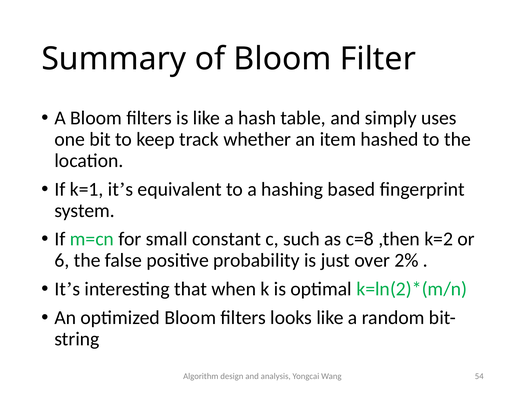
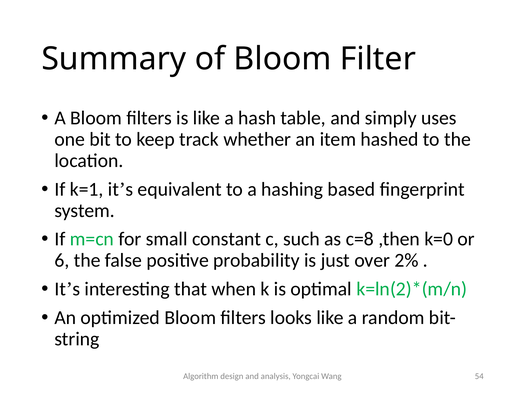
k=2: k=2 -> k=0 (439, 239)
